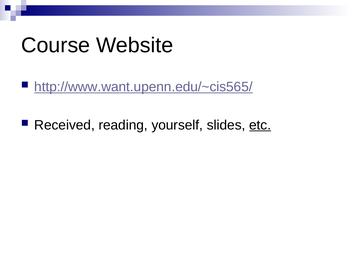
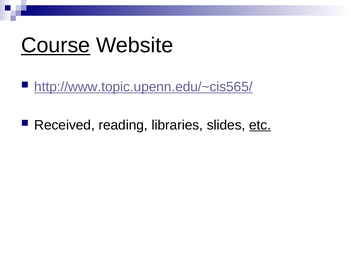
Course underline: none -> present (56, 45)
http://www.want.upenn.edu/~cis565/: http://www.want.upenn.edu/~cis565/ -> http://www.topic.upenn.edu/~cis565/ (143, 87)
yourself: yourself -> libraries (177, 125)
